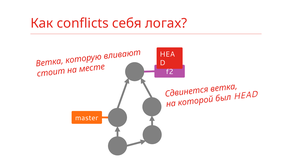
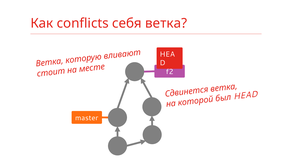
логах: логах -> ветка (166, 23)
